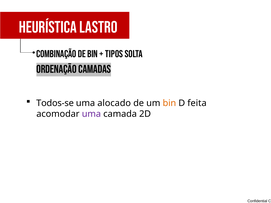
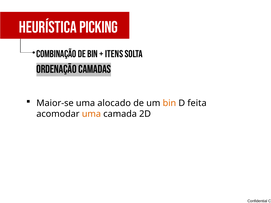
LASTRO: LASTRO -> PICKING (99, 27)
tipos: tipos -> itens (114, 54)
Todos-se: Todos-se -> Maior-se (55, 103)
uma colour: purple -> orange (91, 114)
